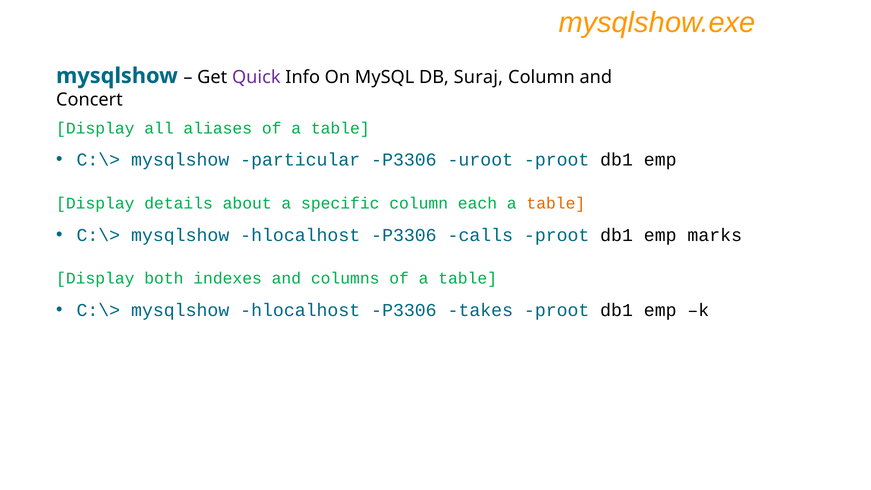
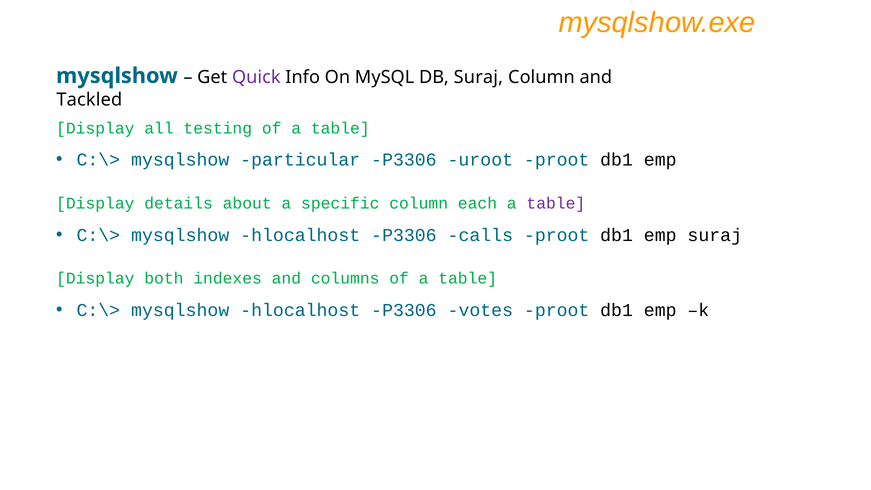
Concert: Concert -> Tackled (89, 100)
aliases: aliases -> testing (218, 128)
table colour: orange -> purple (556, 203)
emp marks: marks -> suraj (715, 235)
takes: takes -> votes (480, 310)
